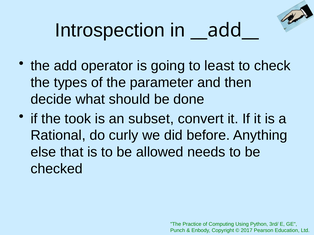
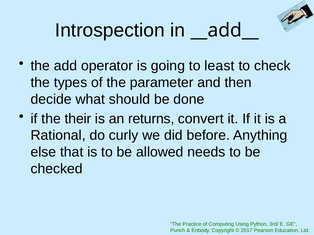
took: took -> their (78, 119)
subset: subset -> returns (151, 119)
